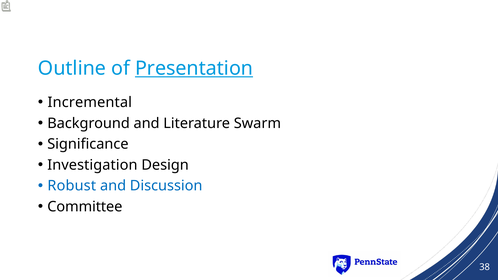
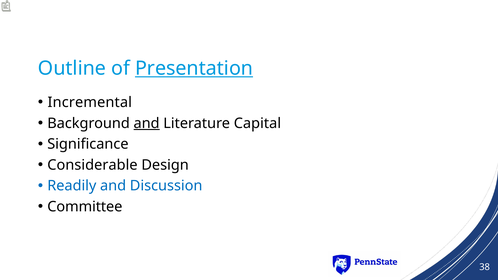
and underline: none -> present (147, 123)
Swarm: Swarm -> Capital (257, 123)
Investigation: Investigation -> Considerable (92, 165)
Robust: Robust -> Readily (72, 186)
